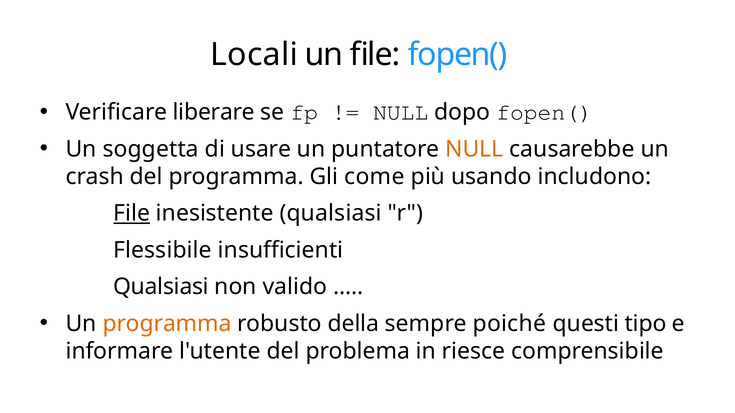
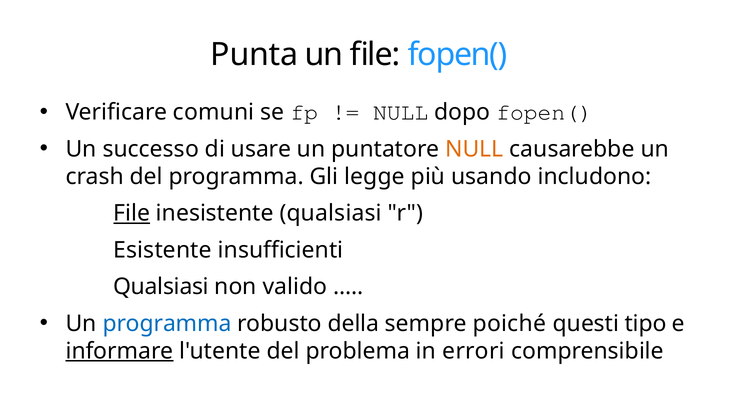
Locali: Locali -> Punta (254, 55)
liberare: liberare -> comuni (214, 112)
soggetta: soggetta -> successo (151, 149)
come: come -> legge (375, 177)
Flessibile: Flessibile -> Esistente (163, 250)
programma colour: orange -> blue (167, 324)
informare underline: none -> present (120, 351)
riesce: riesce -> errori (474, 351)
